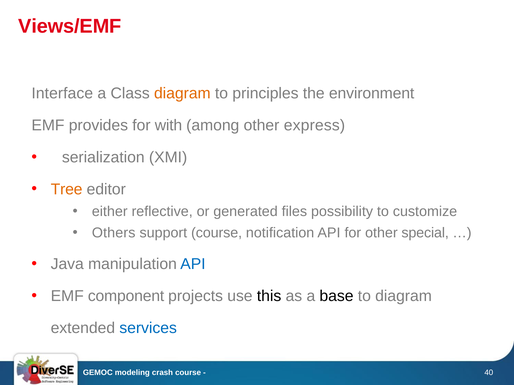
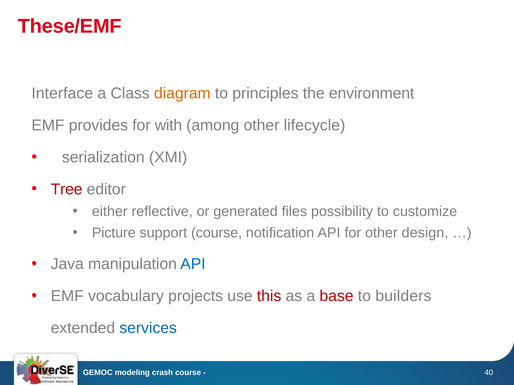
Views/EMF: Views/EMF -> These/EMF (70, 26)
express: express -> lifecycle (315, 126)
Tree colour: orange -> red (67, 190)
Others: Others -> Picture (114, 233)
special: special -> design (425, 233)
component: component -> vocabulary (126, 296)
this colour: black -> red (269, 296)
base colour: black -> red (336, 296)
to diagram: diagram -> builders (403, 296)
